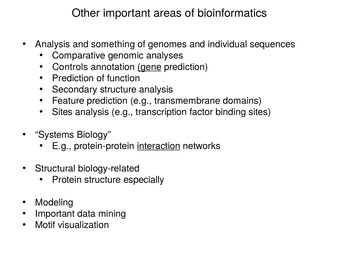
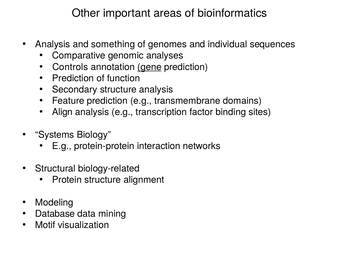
Sites: Sites -> Align (62, 112)
interaction underline: present -> none (159, 146)
especially: especially -> alignment (144, 180)
Important: Important -> Database (55, 214)
